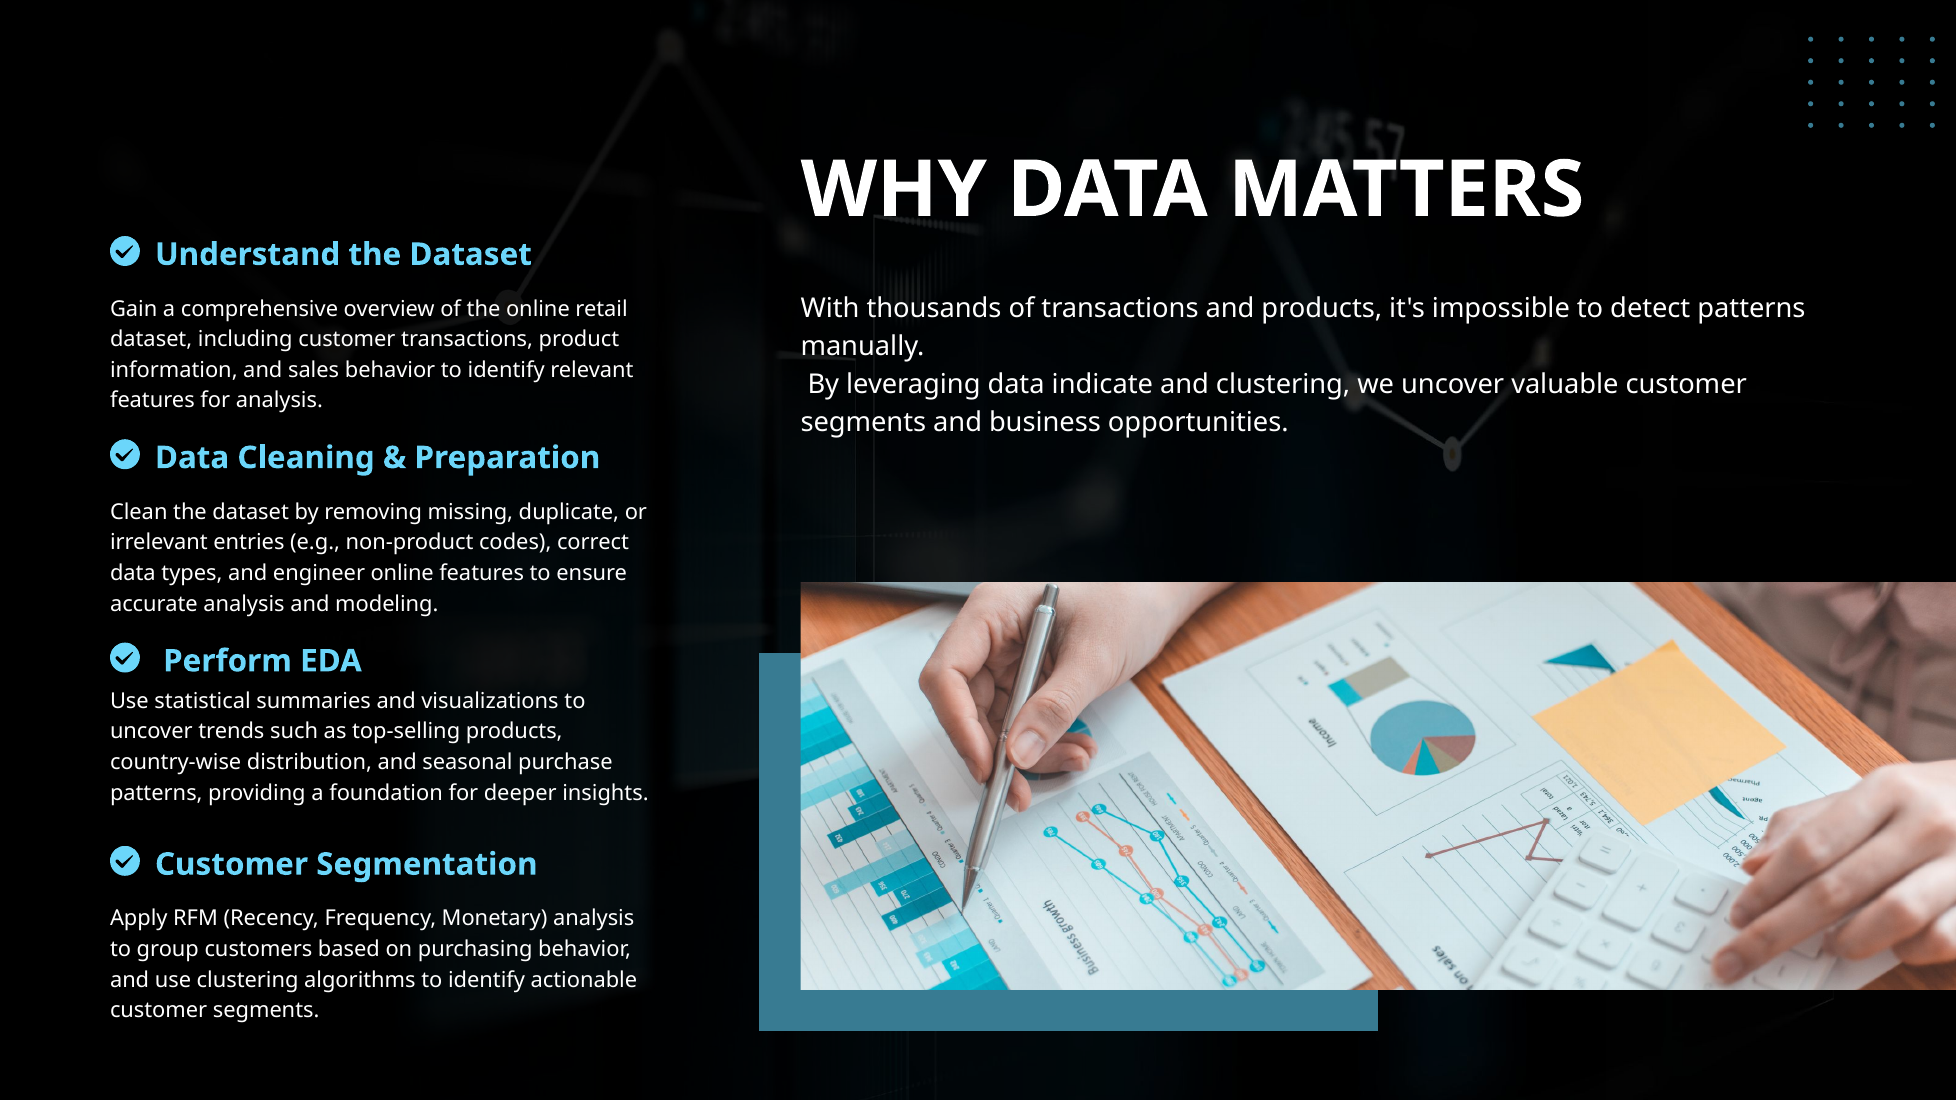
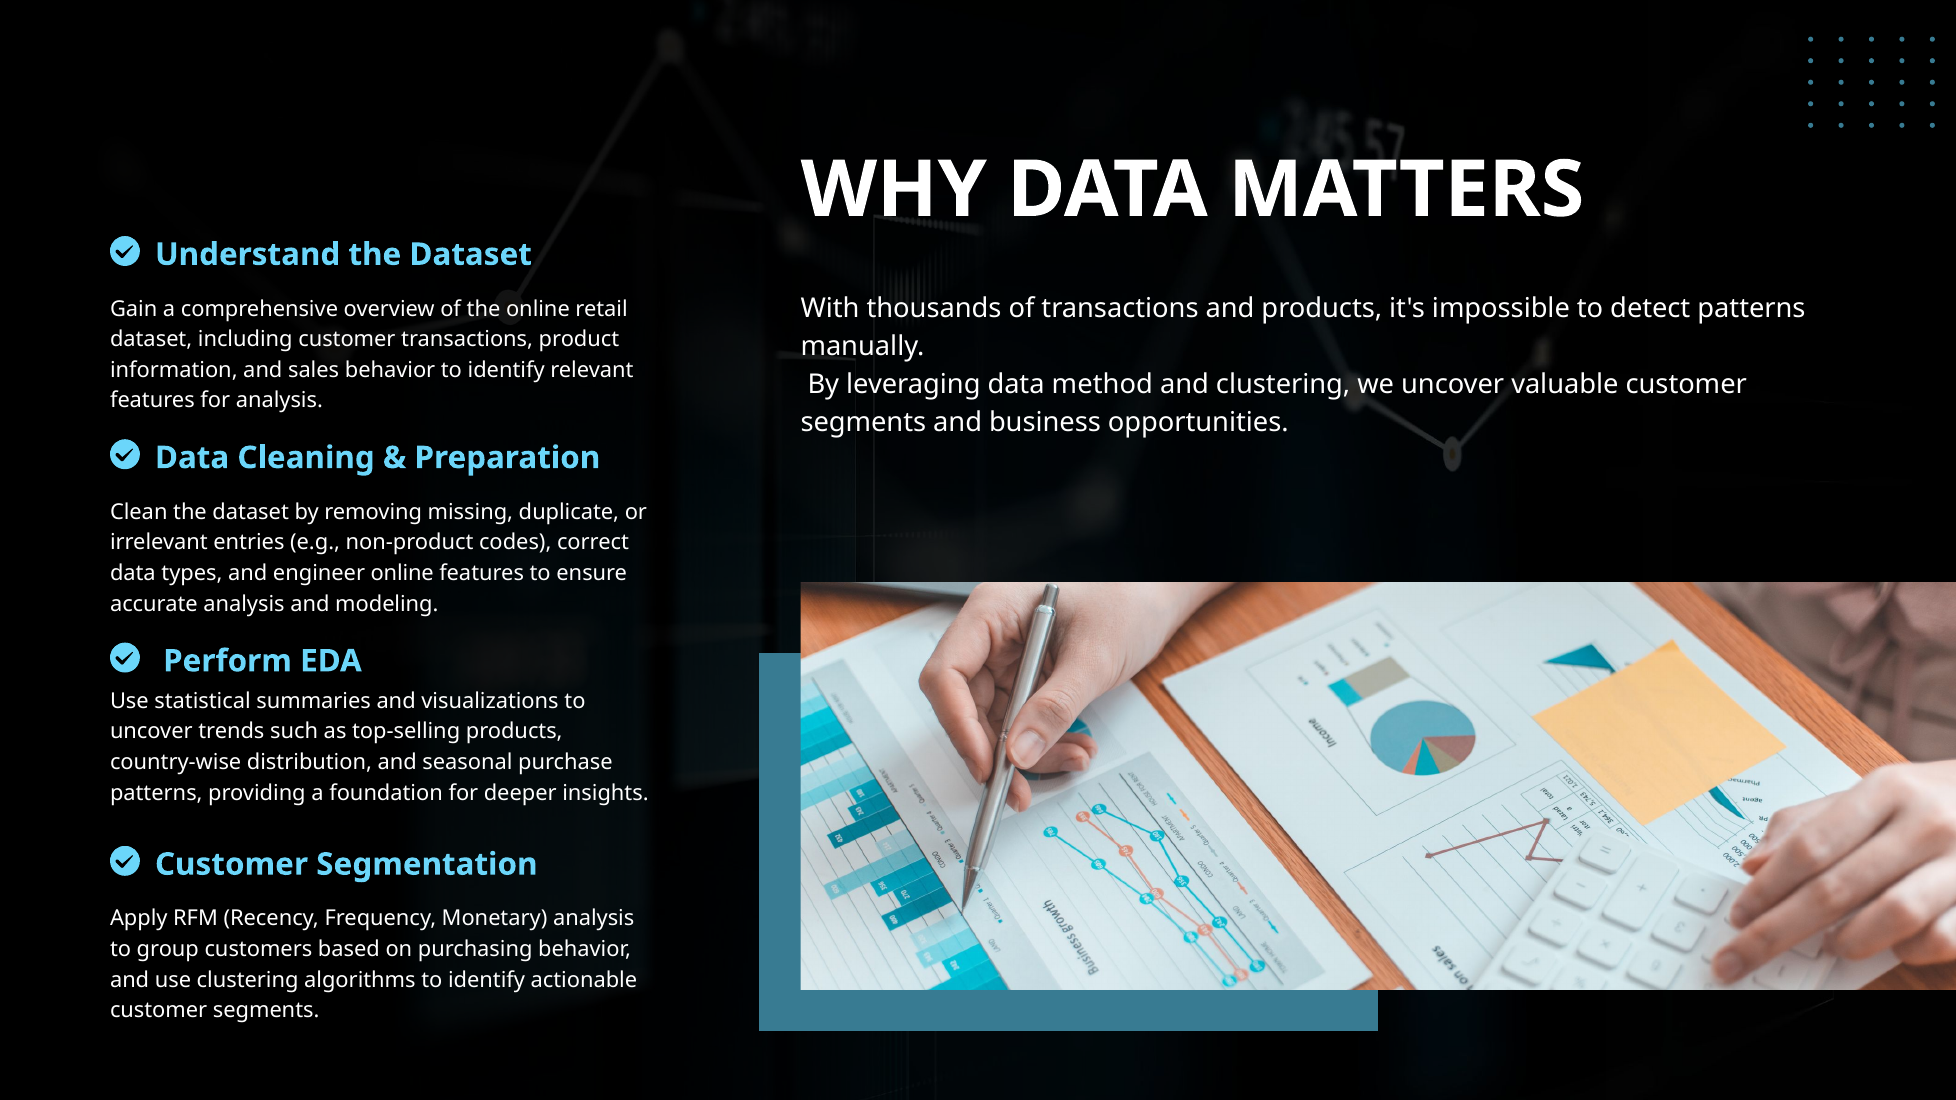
indicate: indicate -> method (1102, 385)
